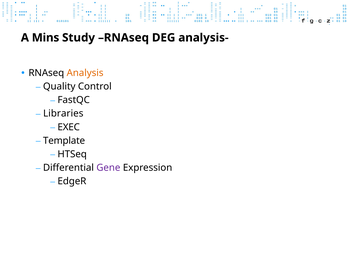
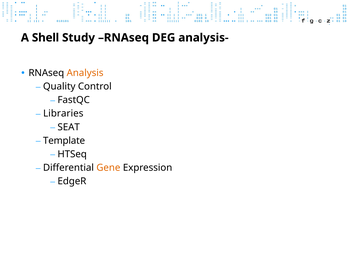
Mins: Mins -> Shell (46, 38)
EXEC: EXEC -> SEAT (69, 127)
Gene colour: purple -> orange (108, 168)
